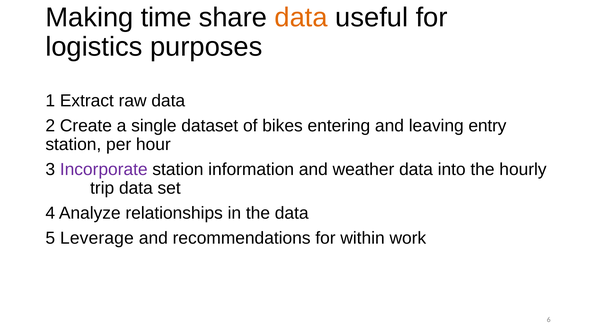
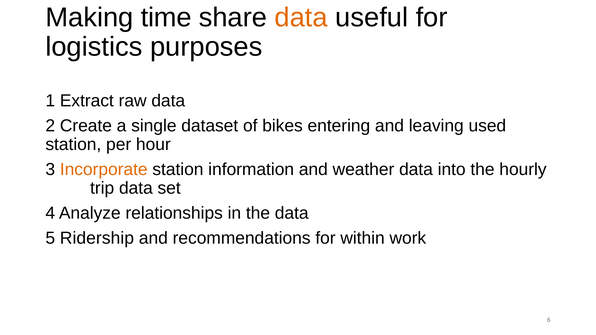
entry: entry -> used (487, 126)
Incorporate colour: purple -> orange (104, 170)
Leverage: Leverage -> Ridership (97, 238)
